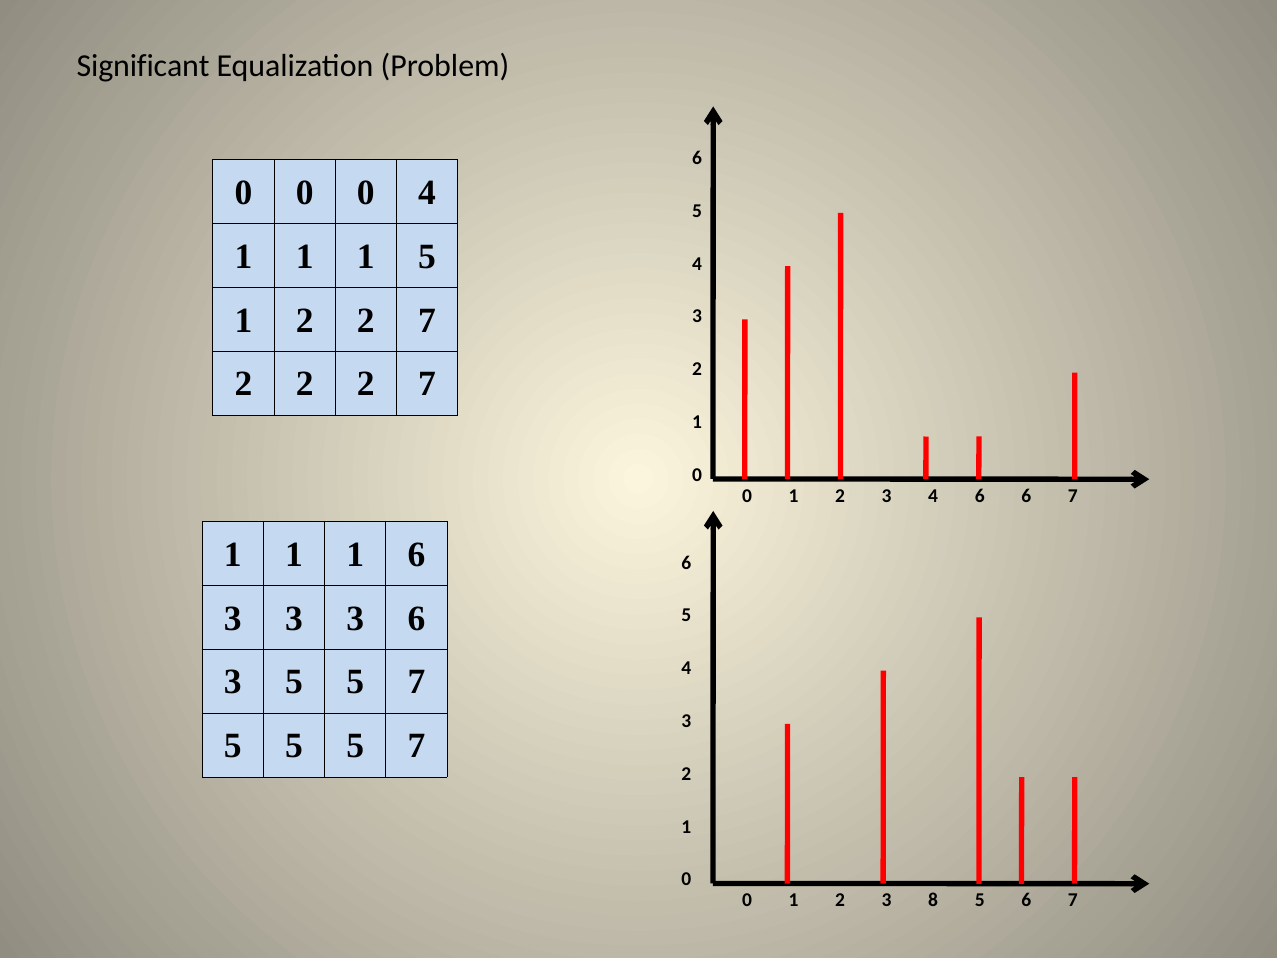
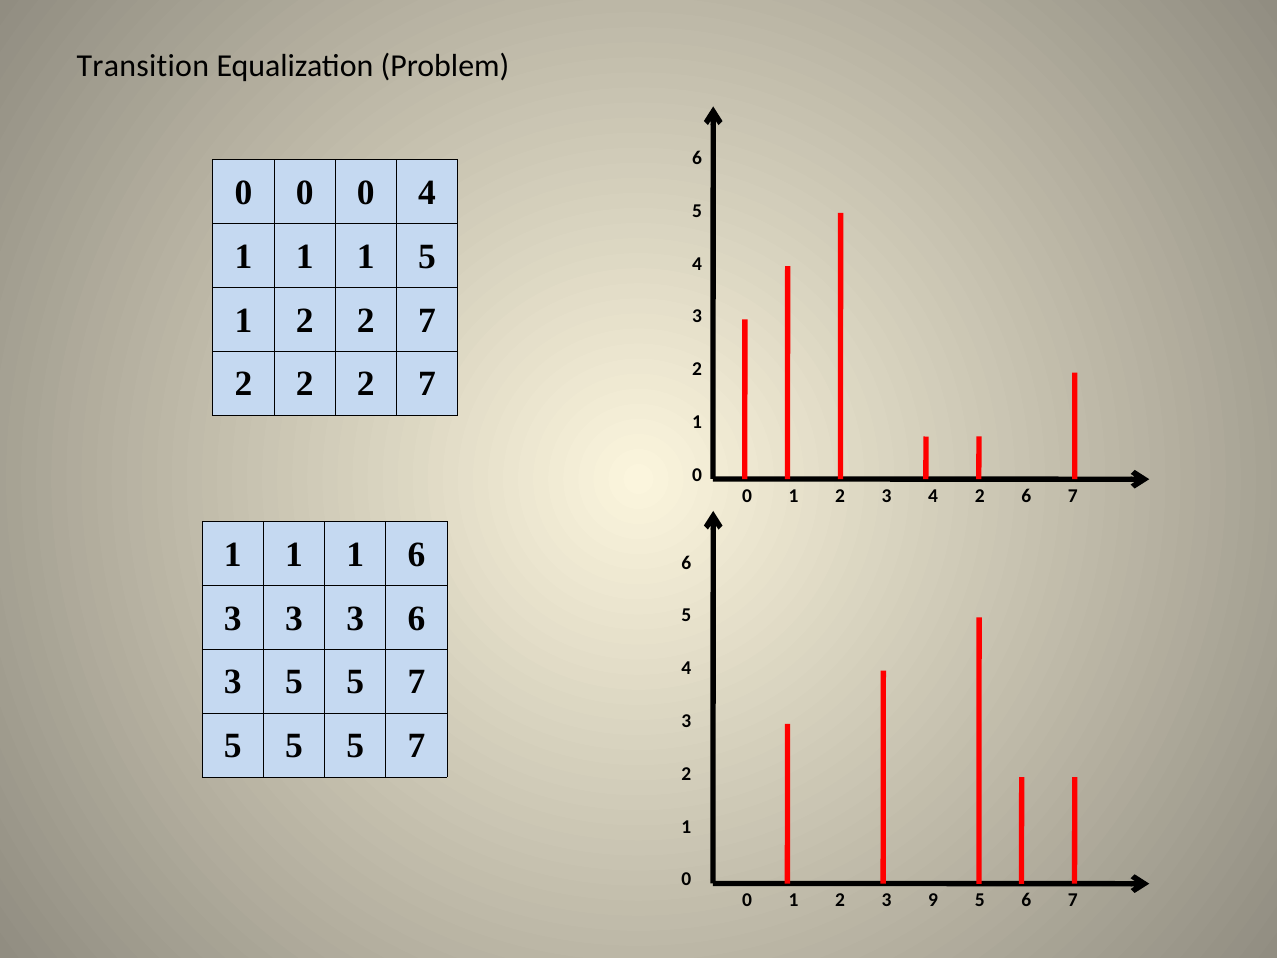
Significant: Significant -> Transition (143, 66)
4 6: 6 -> 2 (980, 496)
8: 8 -> 9 (933, 900)
